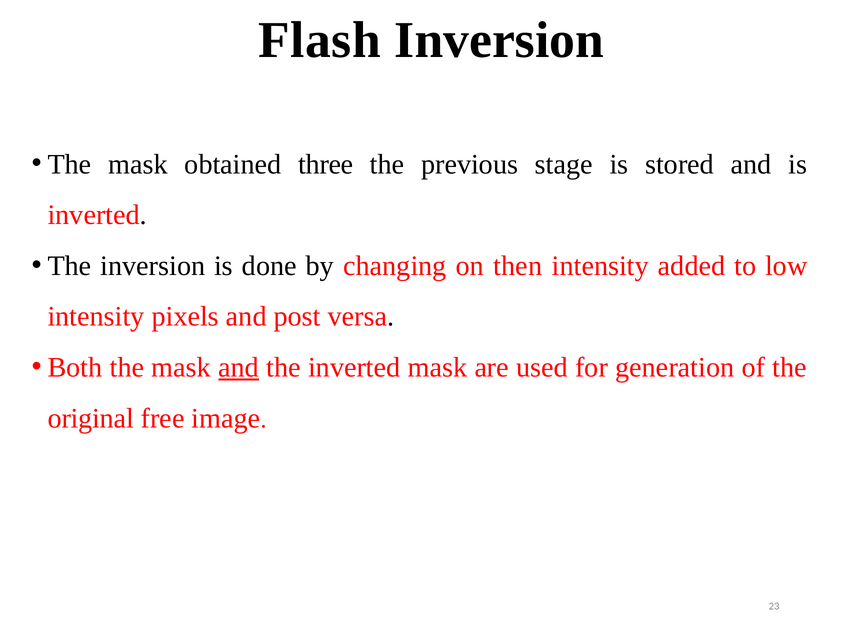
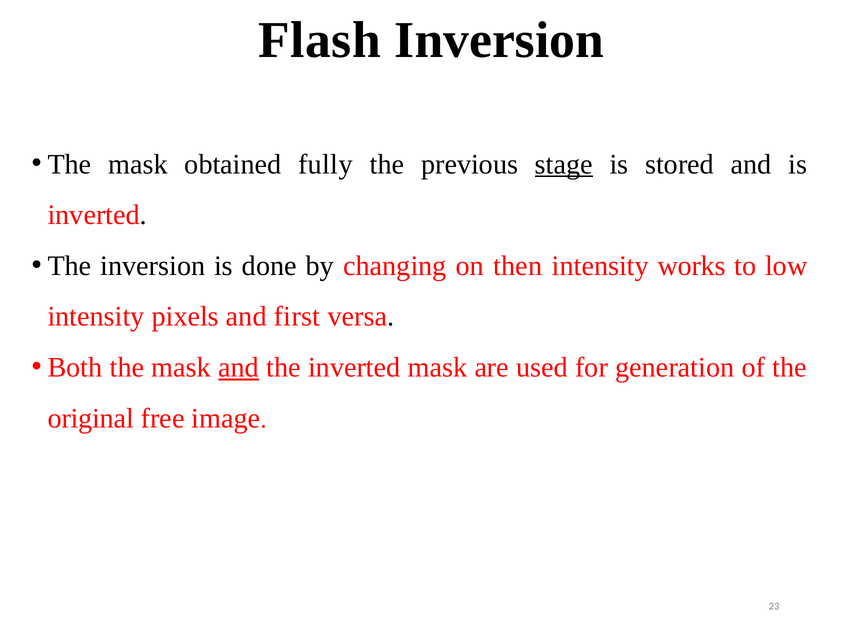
three: three -> fully (325, 164)
stage underline: none -> present (564, 164)
added: added -> works (692, 266)
post: post -> first (297, 316)
